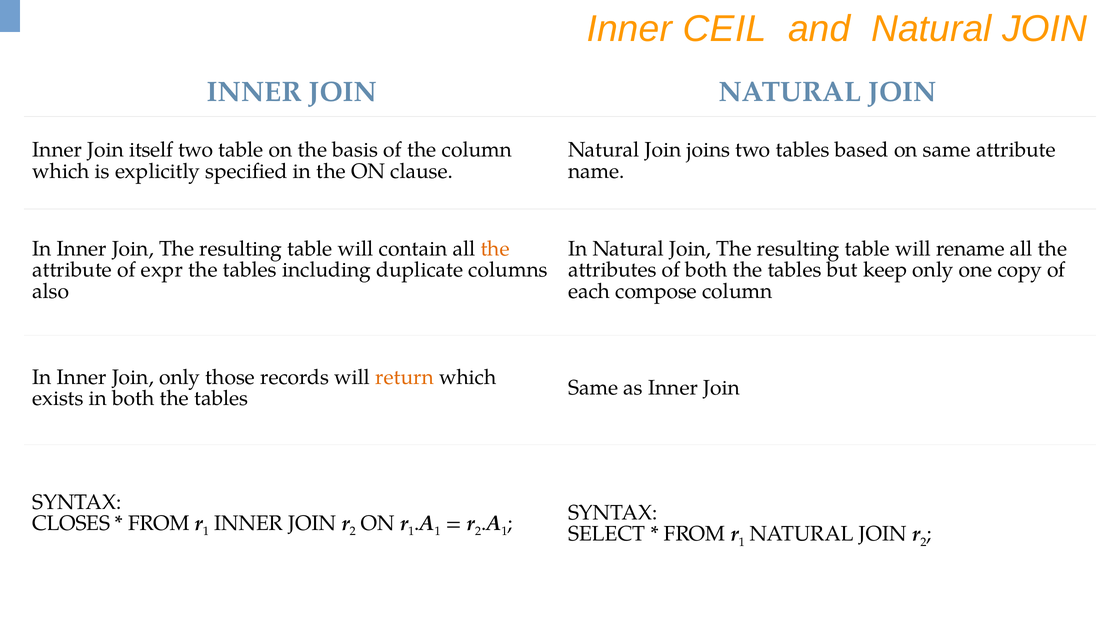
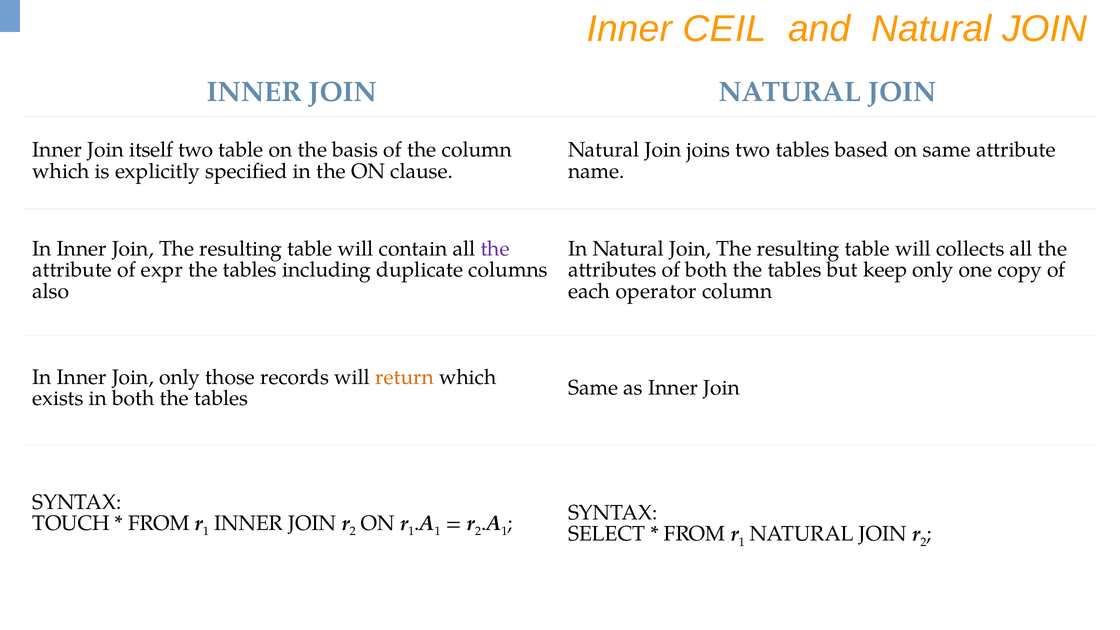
the colour: orange -> purple (495, 249)
rename: rename -> collects (970, 249)
compose: compose -> operator (656, 291)
CLOSES: CLOSES -> TOUCH (71, 523)
